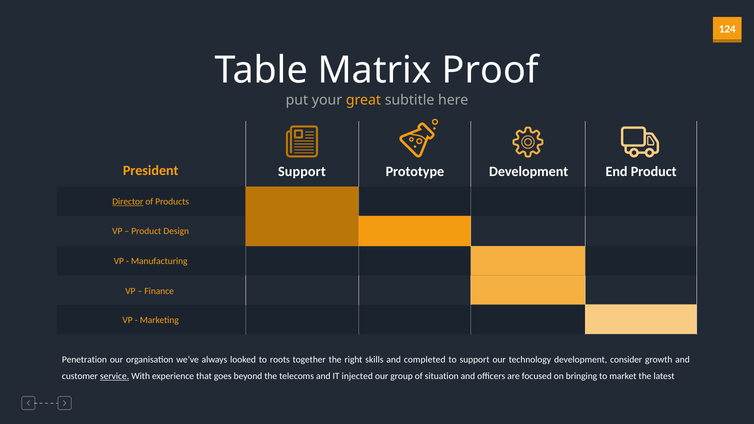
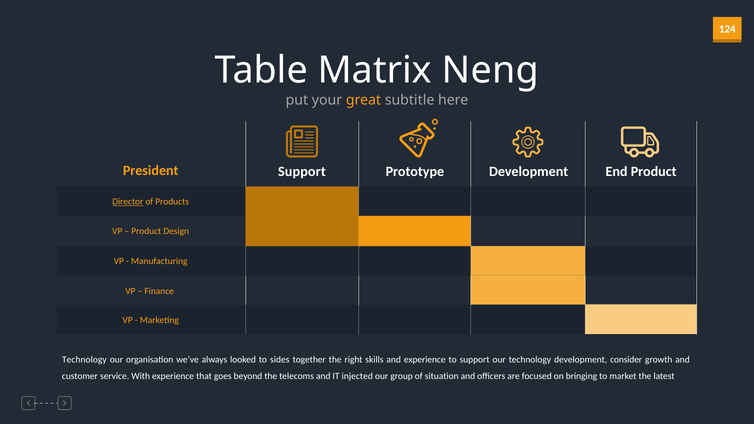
Proof: Proof -> Neng (490, 70)
Penetration: Penetration -> Technology (84, 359)
roots: roots -> sides (280, 359)
and completed: completed -> experience (425, 359)
service underline: present -> none (115, 376)
